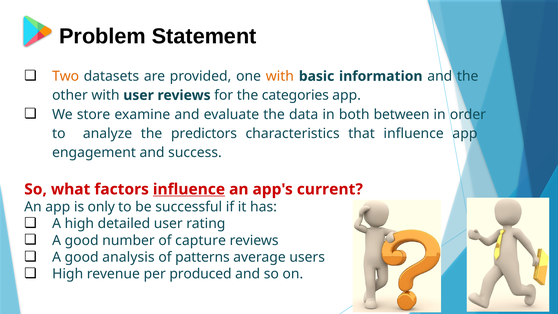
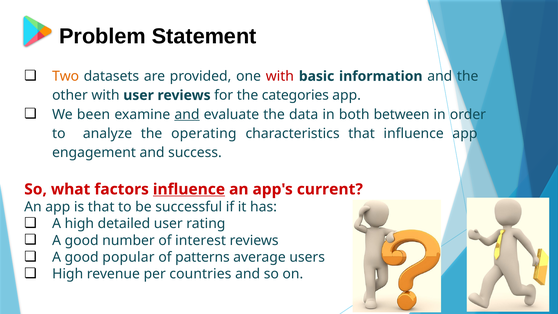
with colour: orange -> red (280, 76)
store: store -> been (93, 114)
and underline: none -> present (187, 114)
predictors: predictors -> operating (204, 133)
is only: only -> that (101, 207)
capture: capture -> interest (201, 240)
analysis: analysis -> popular (128, 257)
produced: produced -> countries (200, 274)
